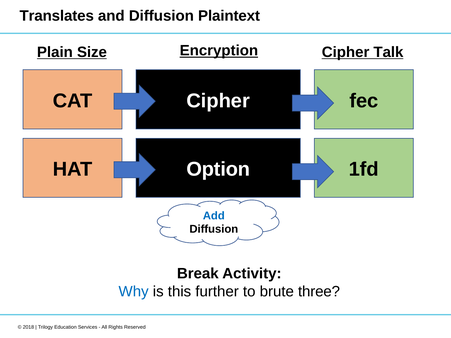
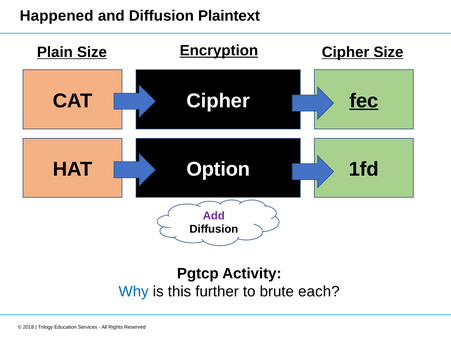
Translates: Translates -> Happened (57, 16)
Cipher Talk: Talk -> Size (388, 52)
fec underline: none -> present (364, 101)
Add colour: blue -> purple (214, 216)
Break: Break -> Pgtcp (198, 274)
three: three -> each (319, 292)
